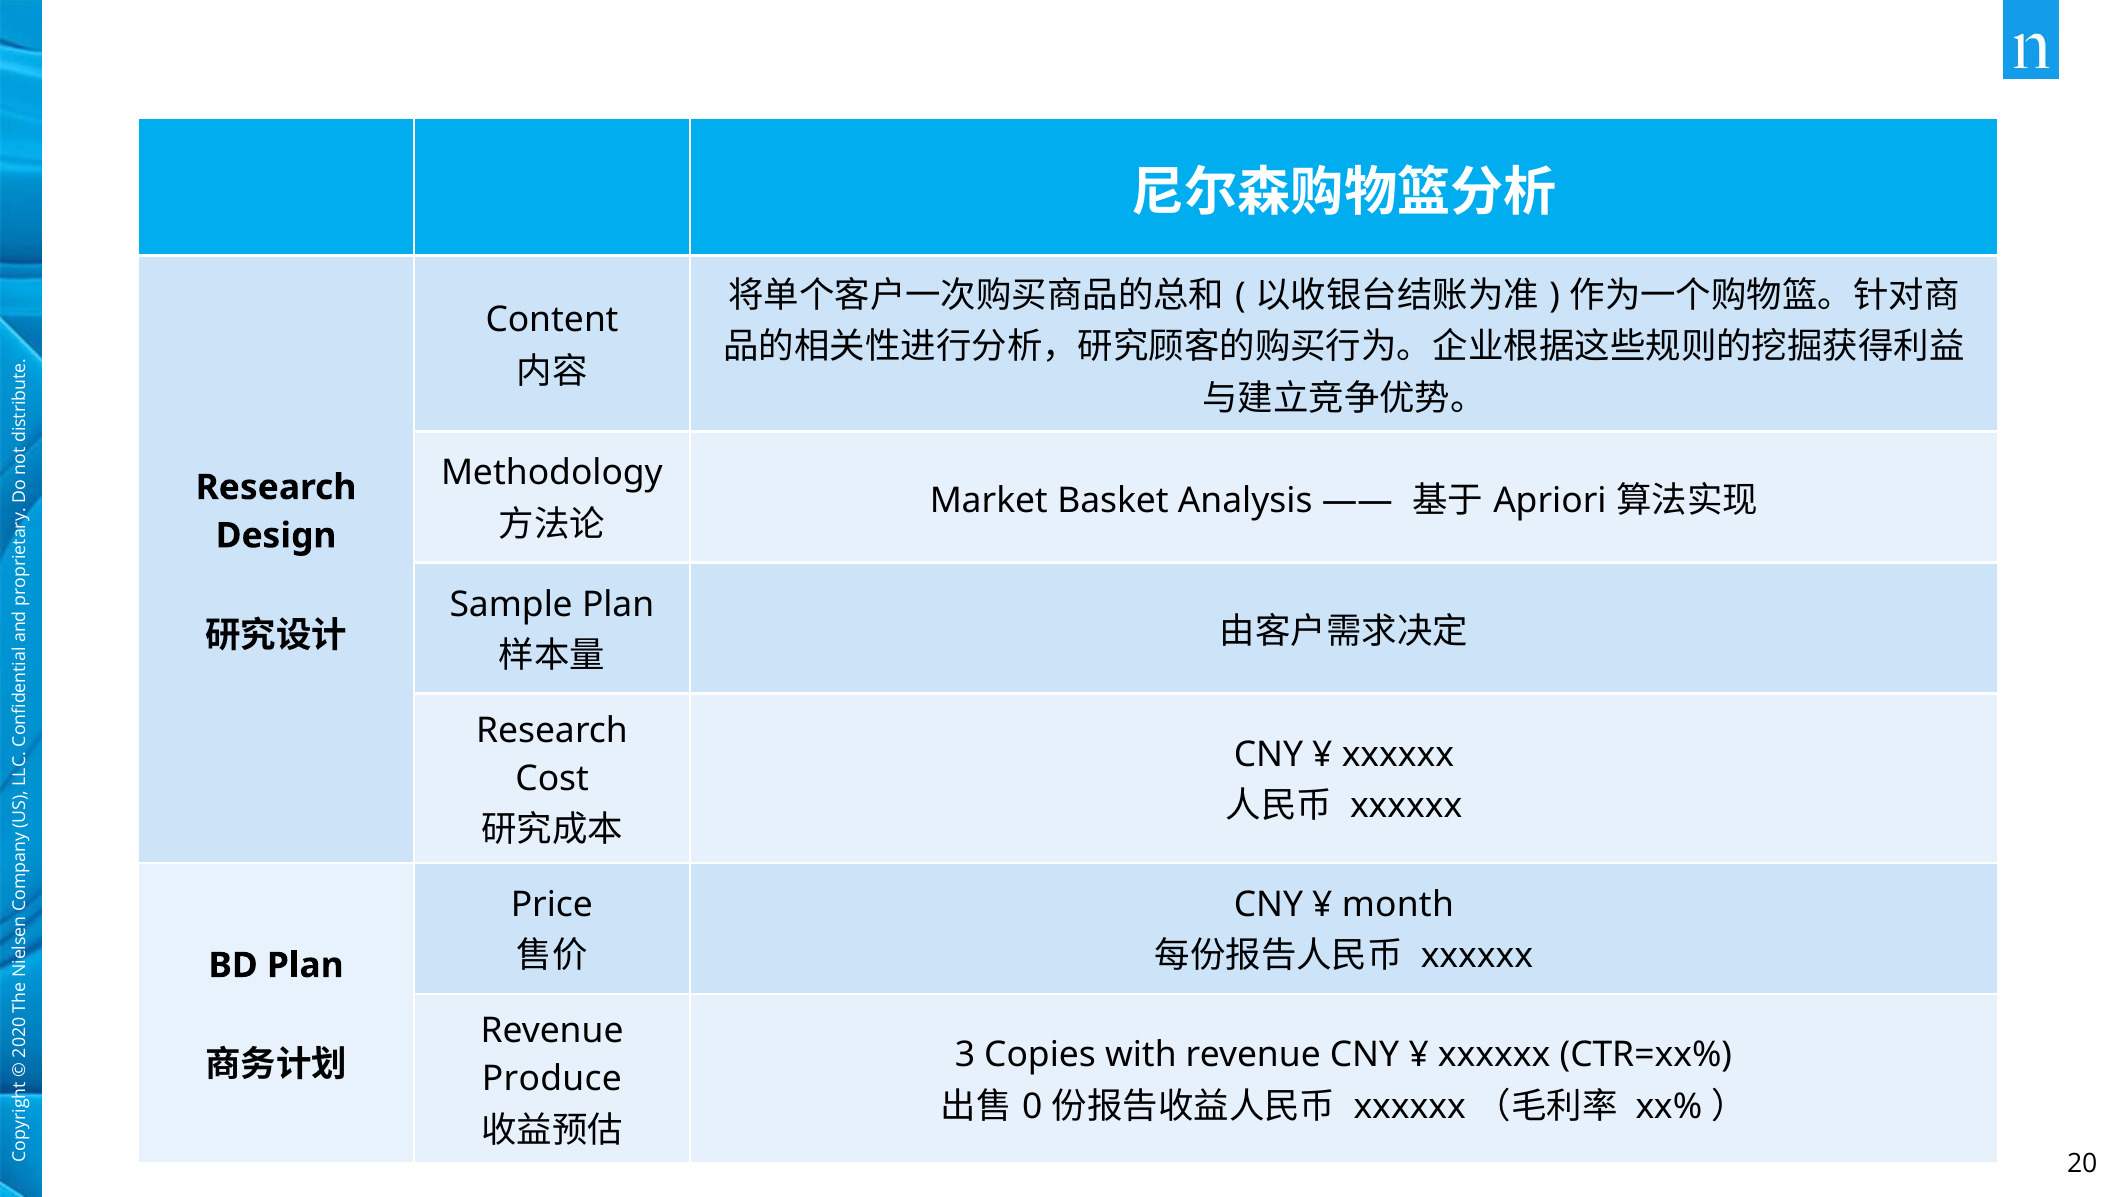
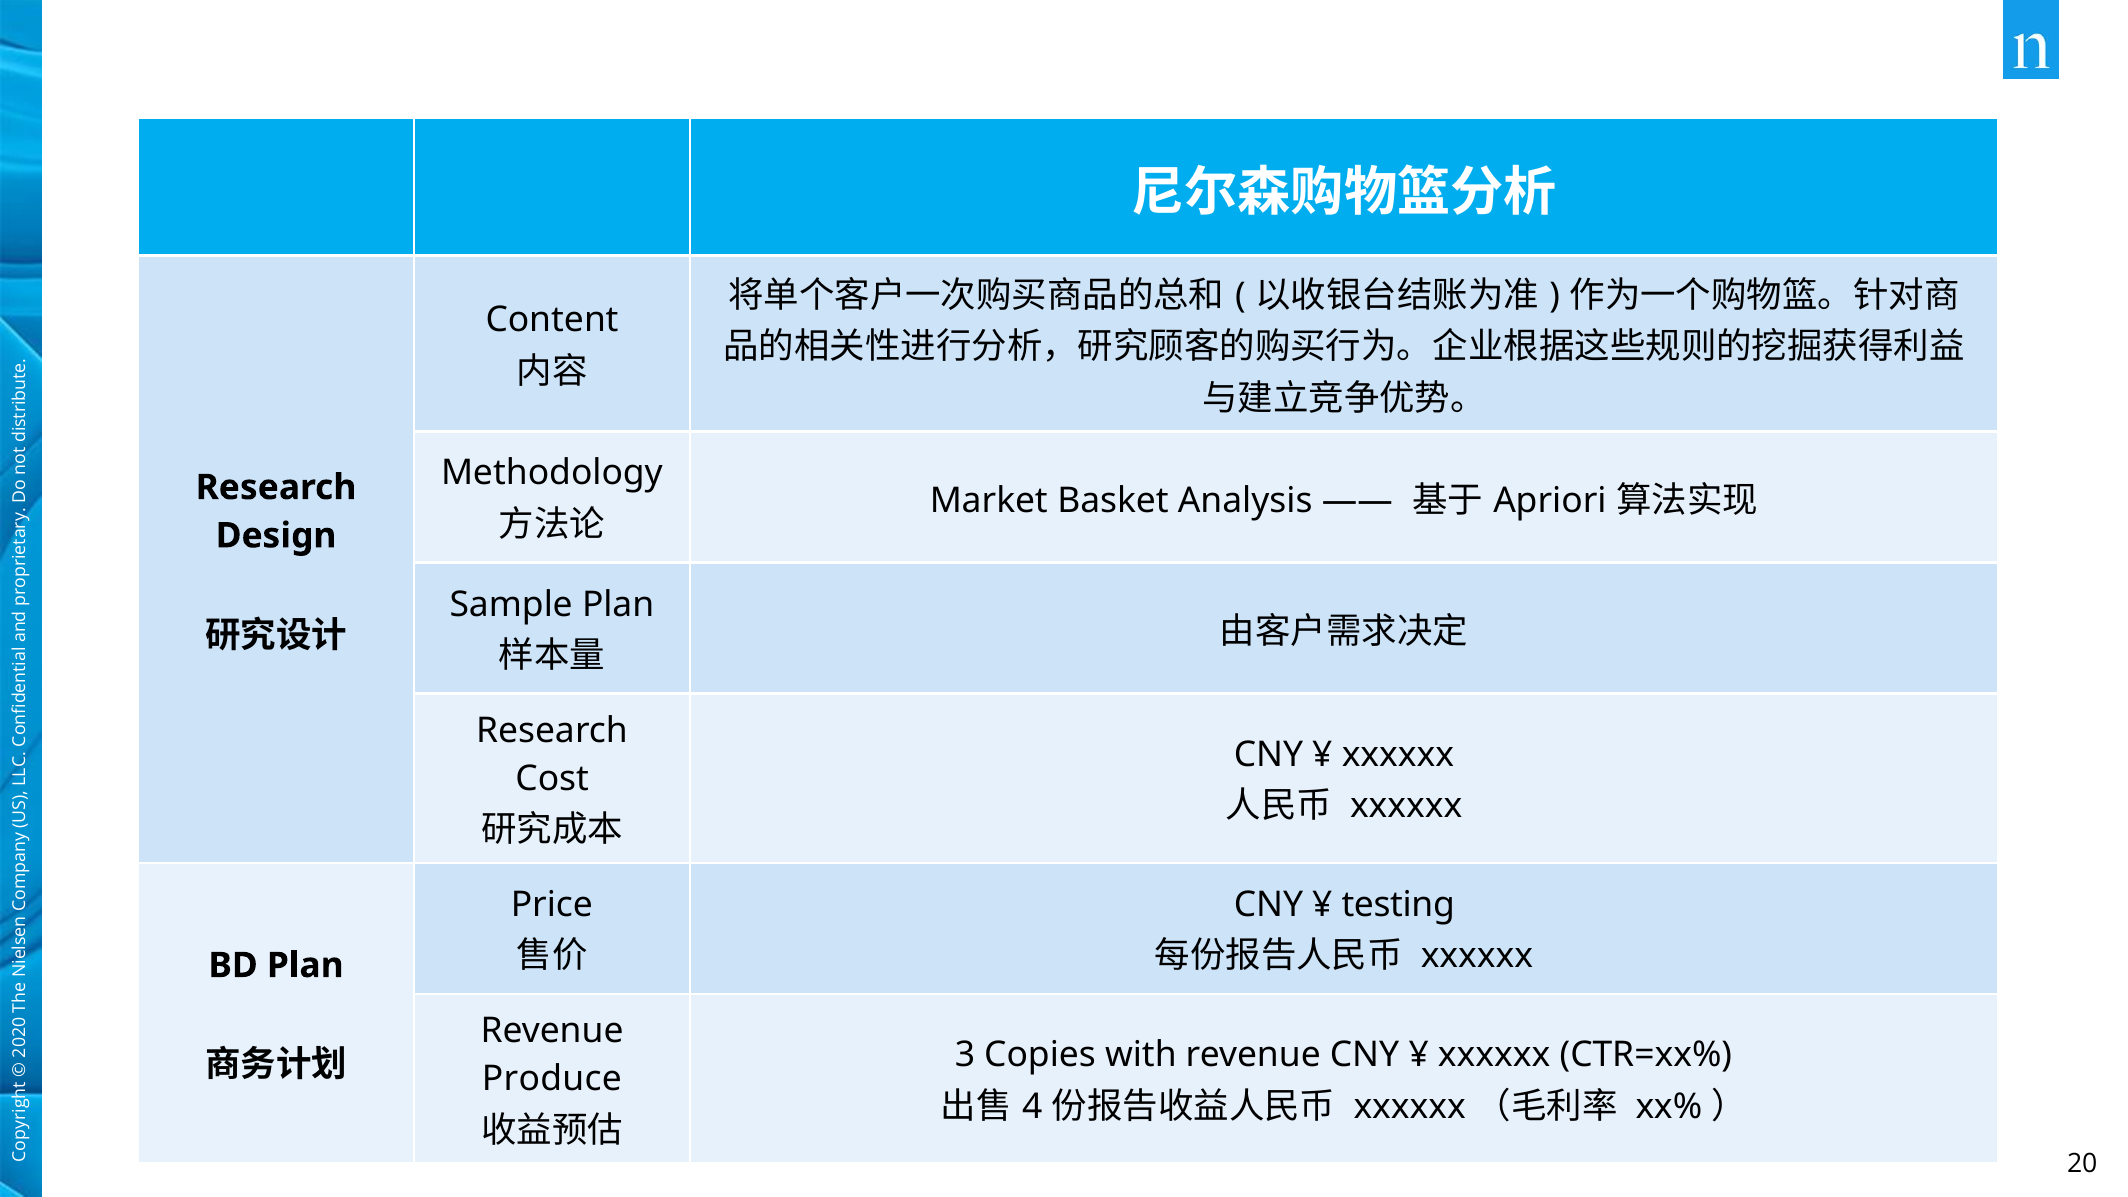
month: month -> testing (1398, 905)
0: 0 -> 4 (1032, 1107)
